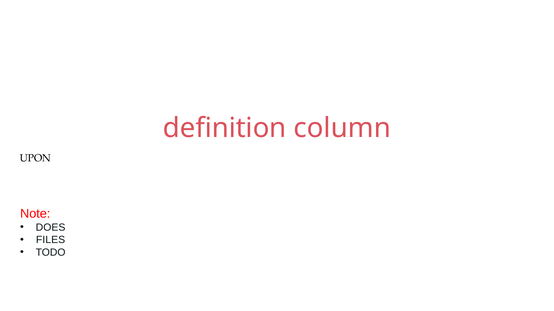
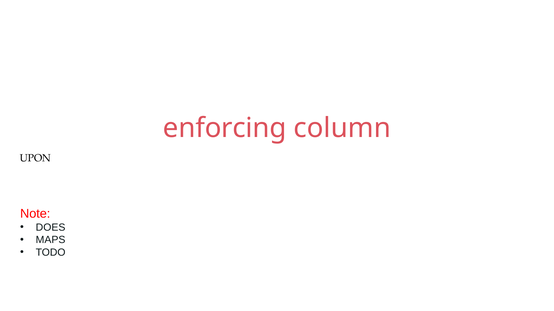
definition: definition -> enforcing (225, 128)
FILES: FILES -> MAPS (51, 240)
